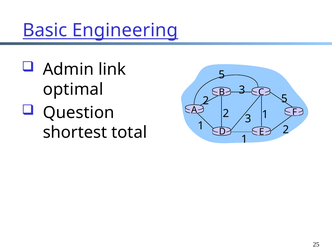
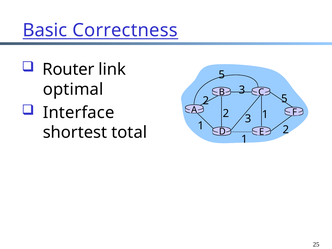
Engineering: Engineering -> Correctness (125, 30)
Admin: Admin -> Router (68, 69)
Question: Question -> Interface (79, 113)
